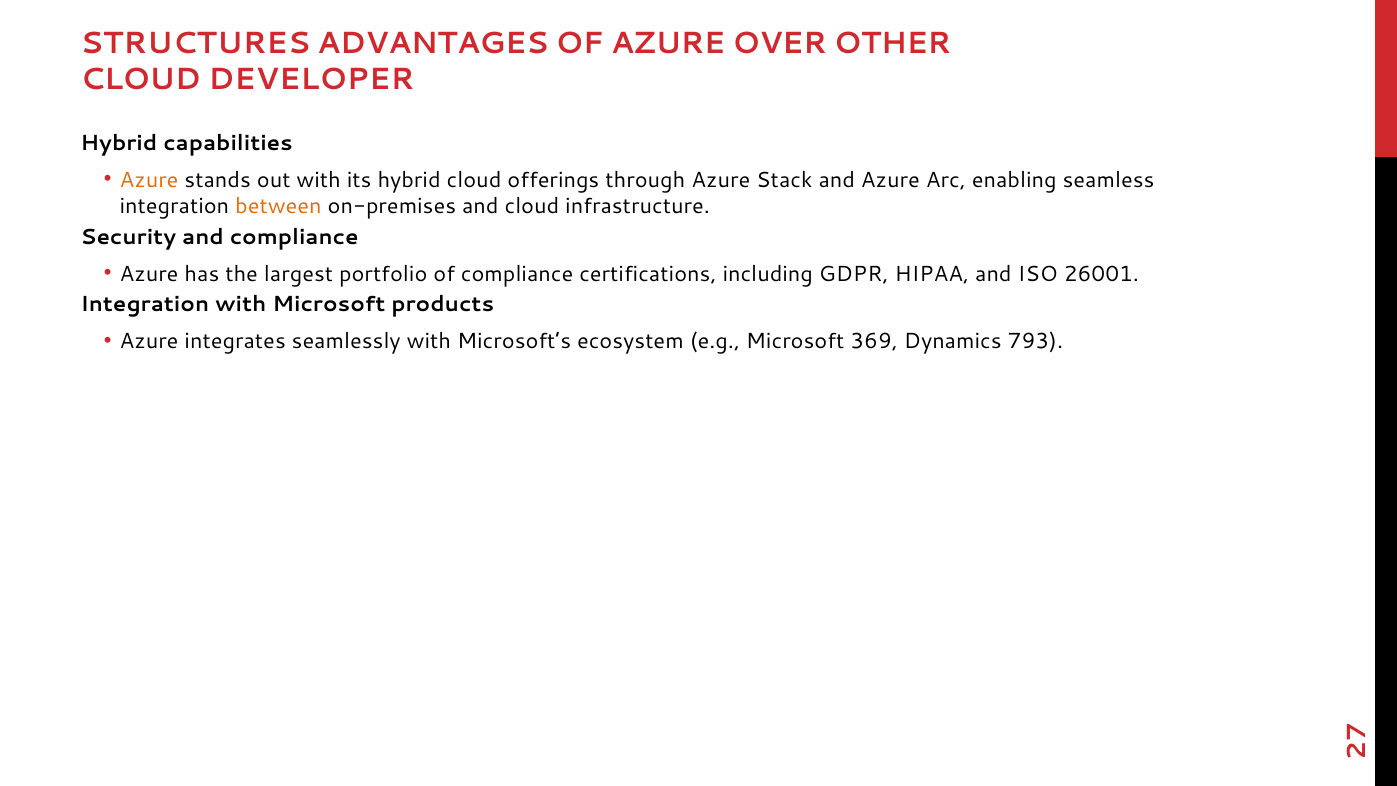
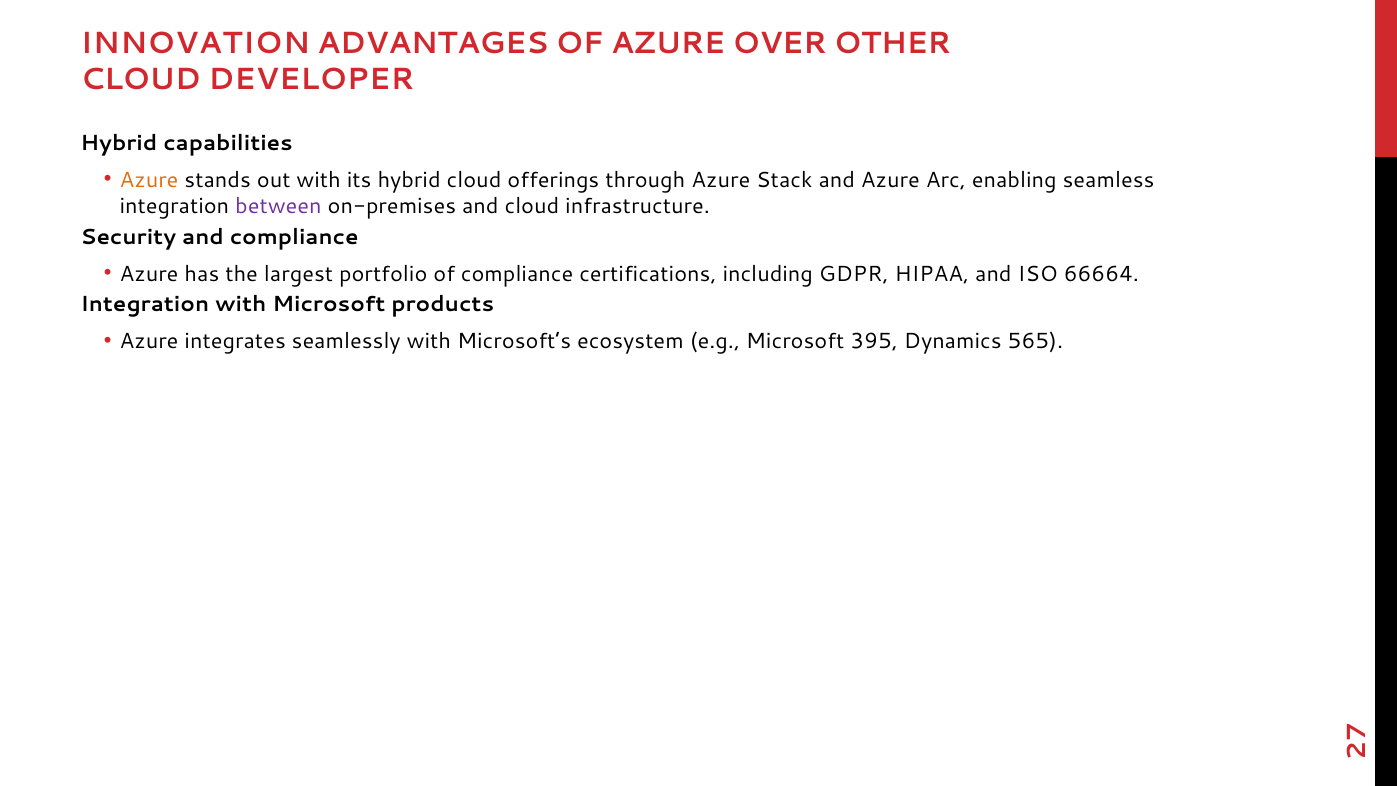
STRUCTURES: STRUCTURES -> INNOVATION (195, 43)
between colour: orange -> purple (278, 206)
26001: 26001 -> 66664 (1101, 274)
369: 369 -> 395 (874, 342)
793: 793 -> 565 (1035, 342)
